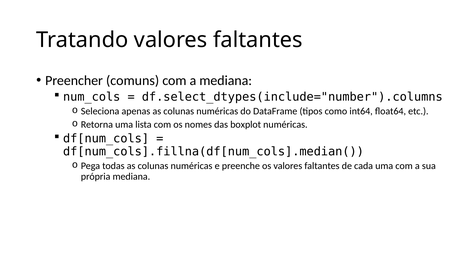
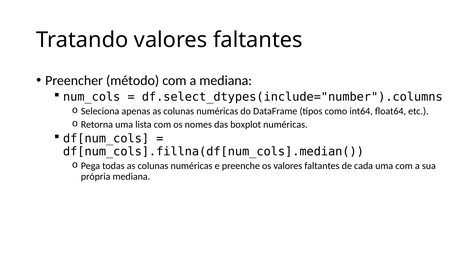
comuns: comuns -> método (133, 80)
